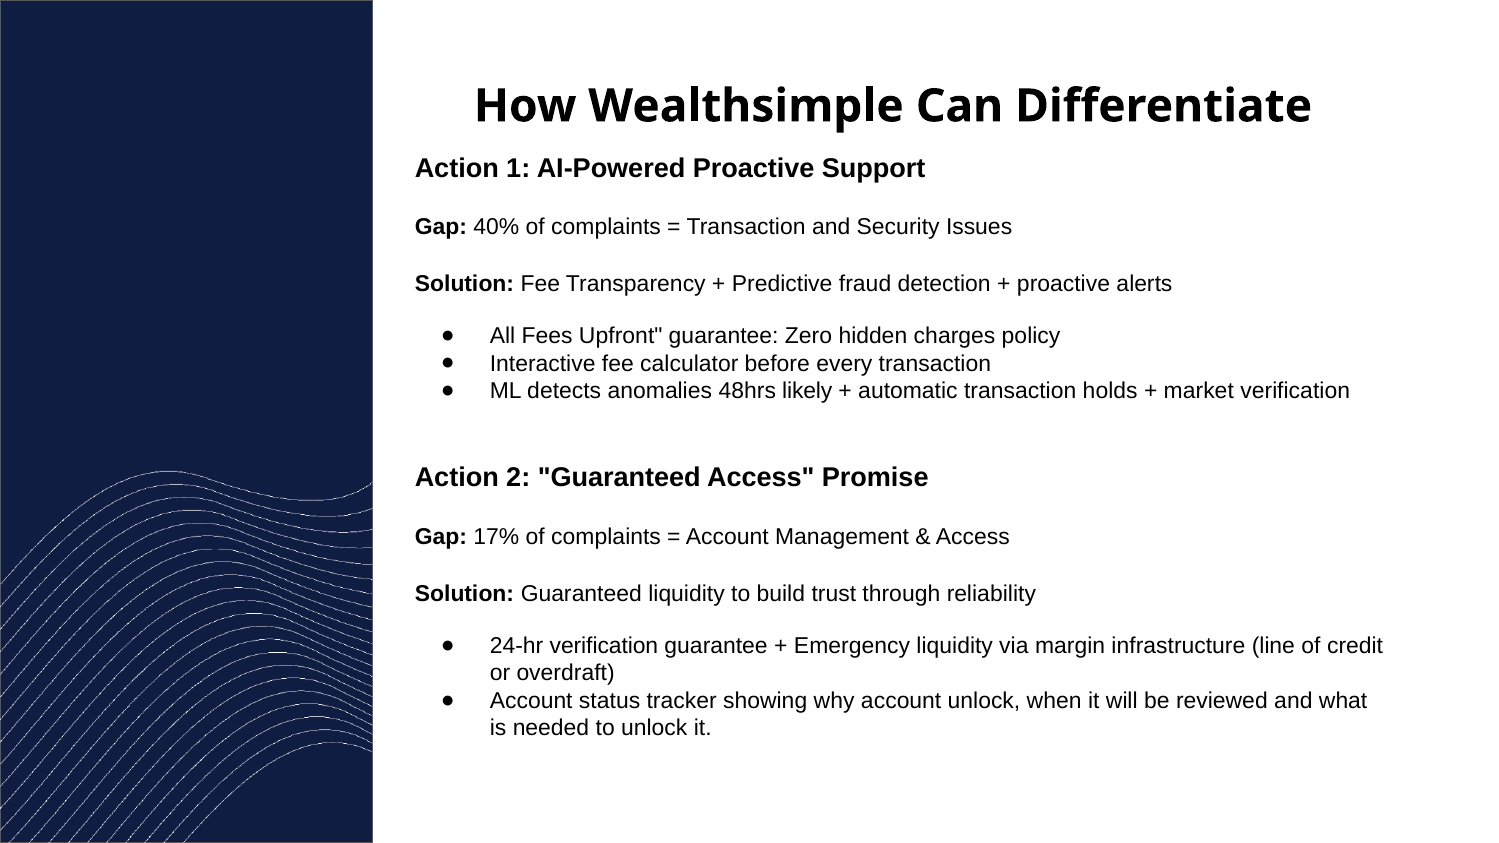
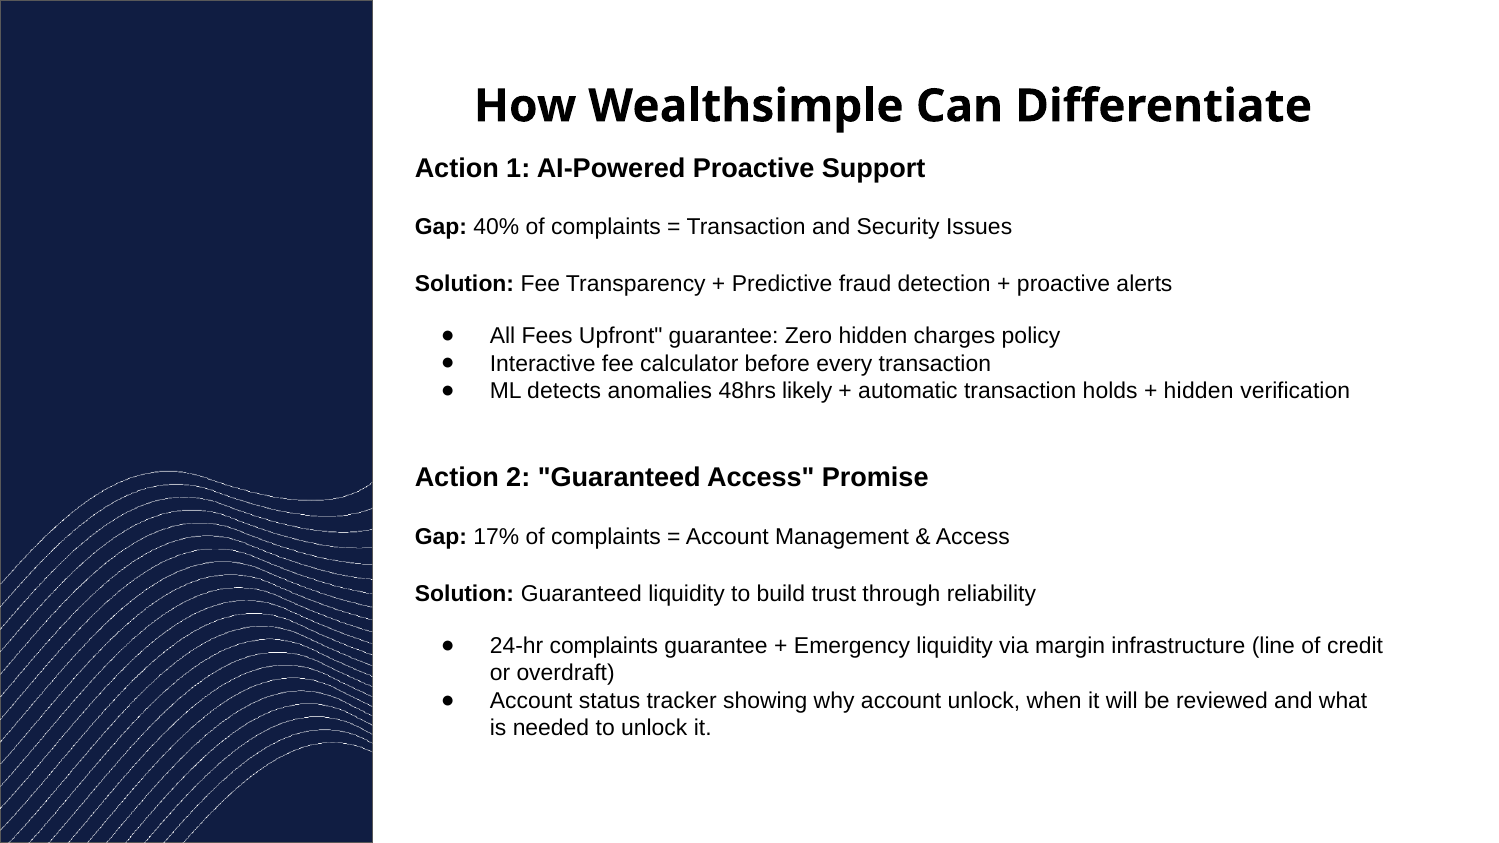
market: market -> hidden (1199, 391)
24-hr verification: verification -> complaints (604, 646)
